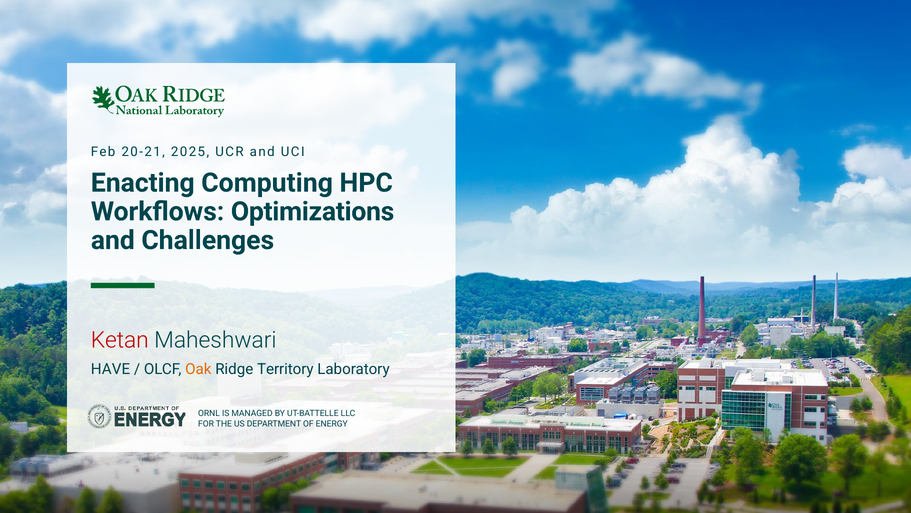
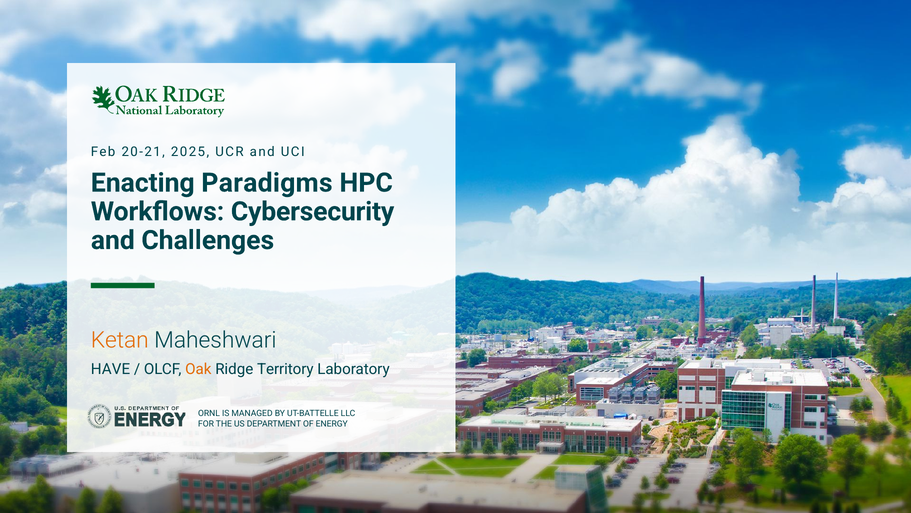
Computing: Computing -> Paradigms (267, 183)
Optimizations: Optimizations -> Cybersecurity (313, 211)
Ketan colour: red -> orange (120, 340)
